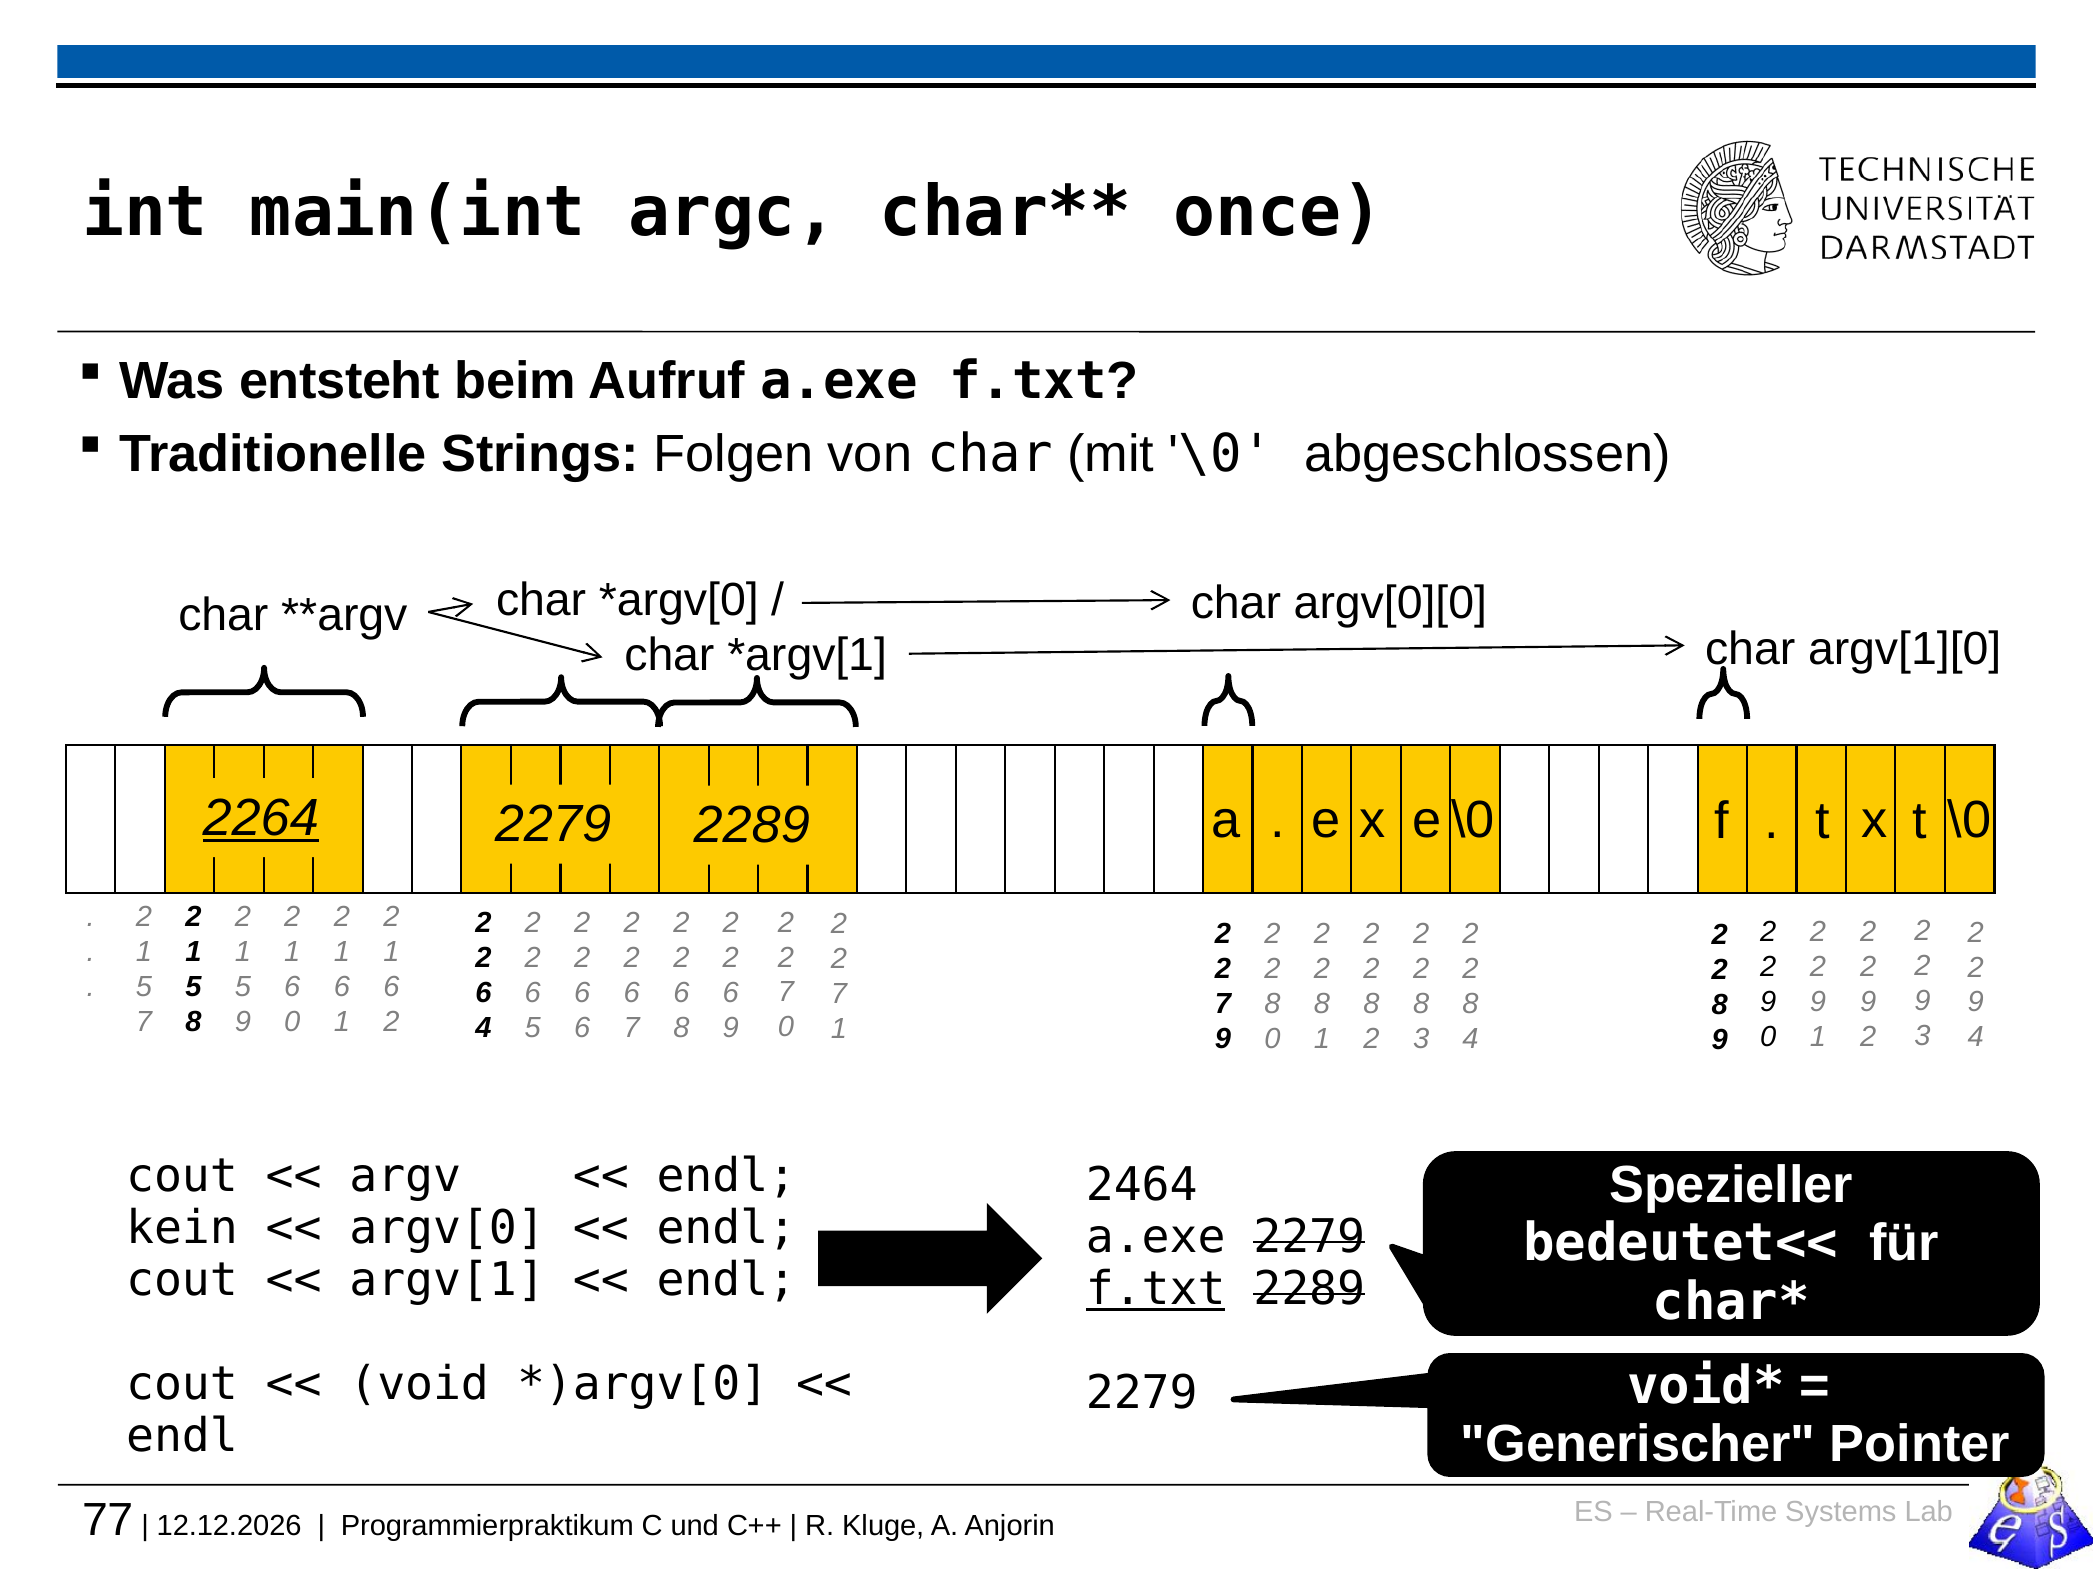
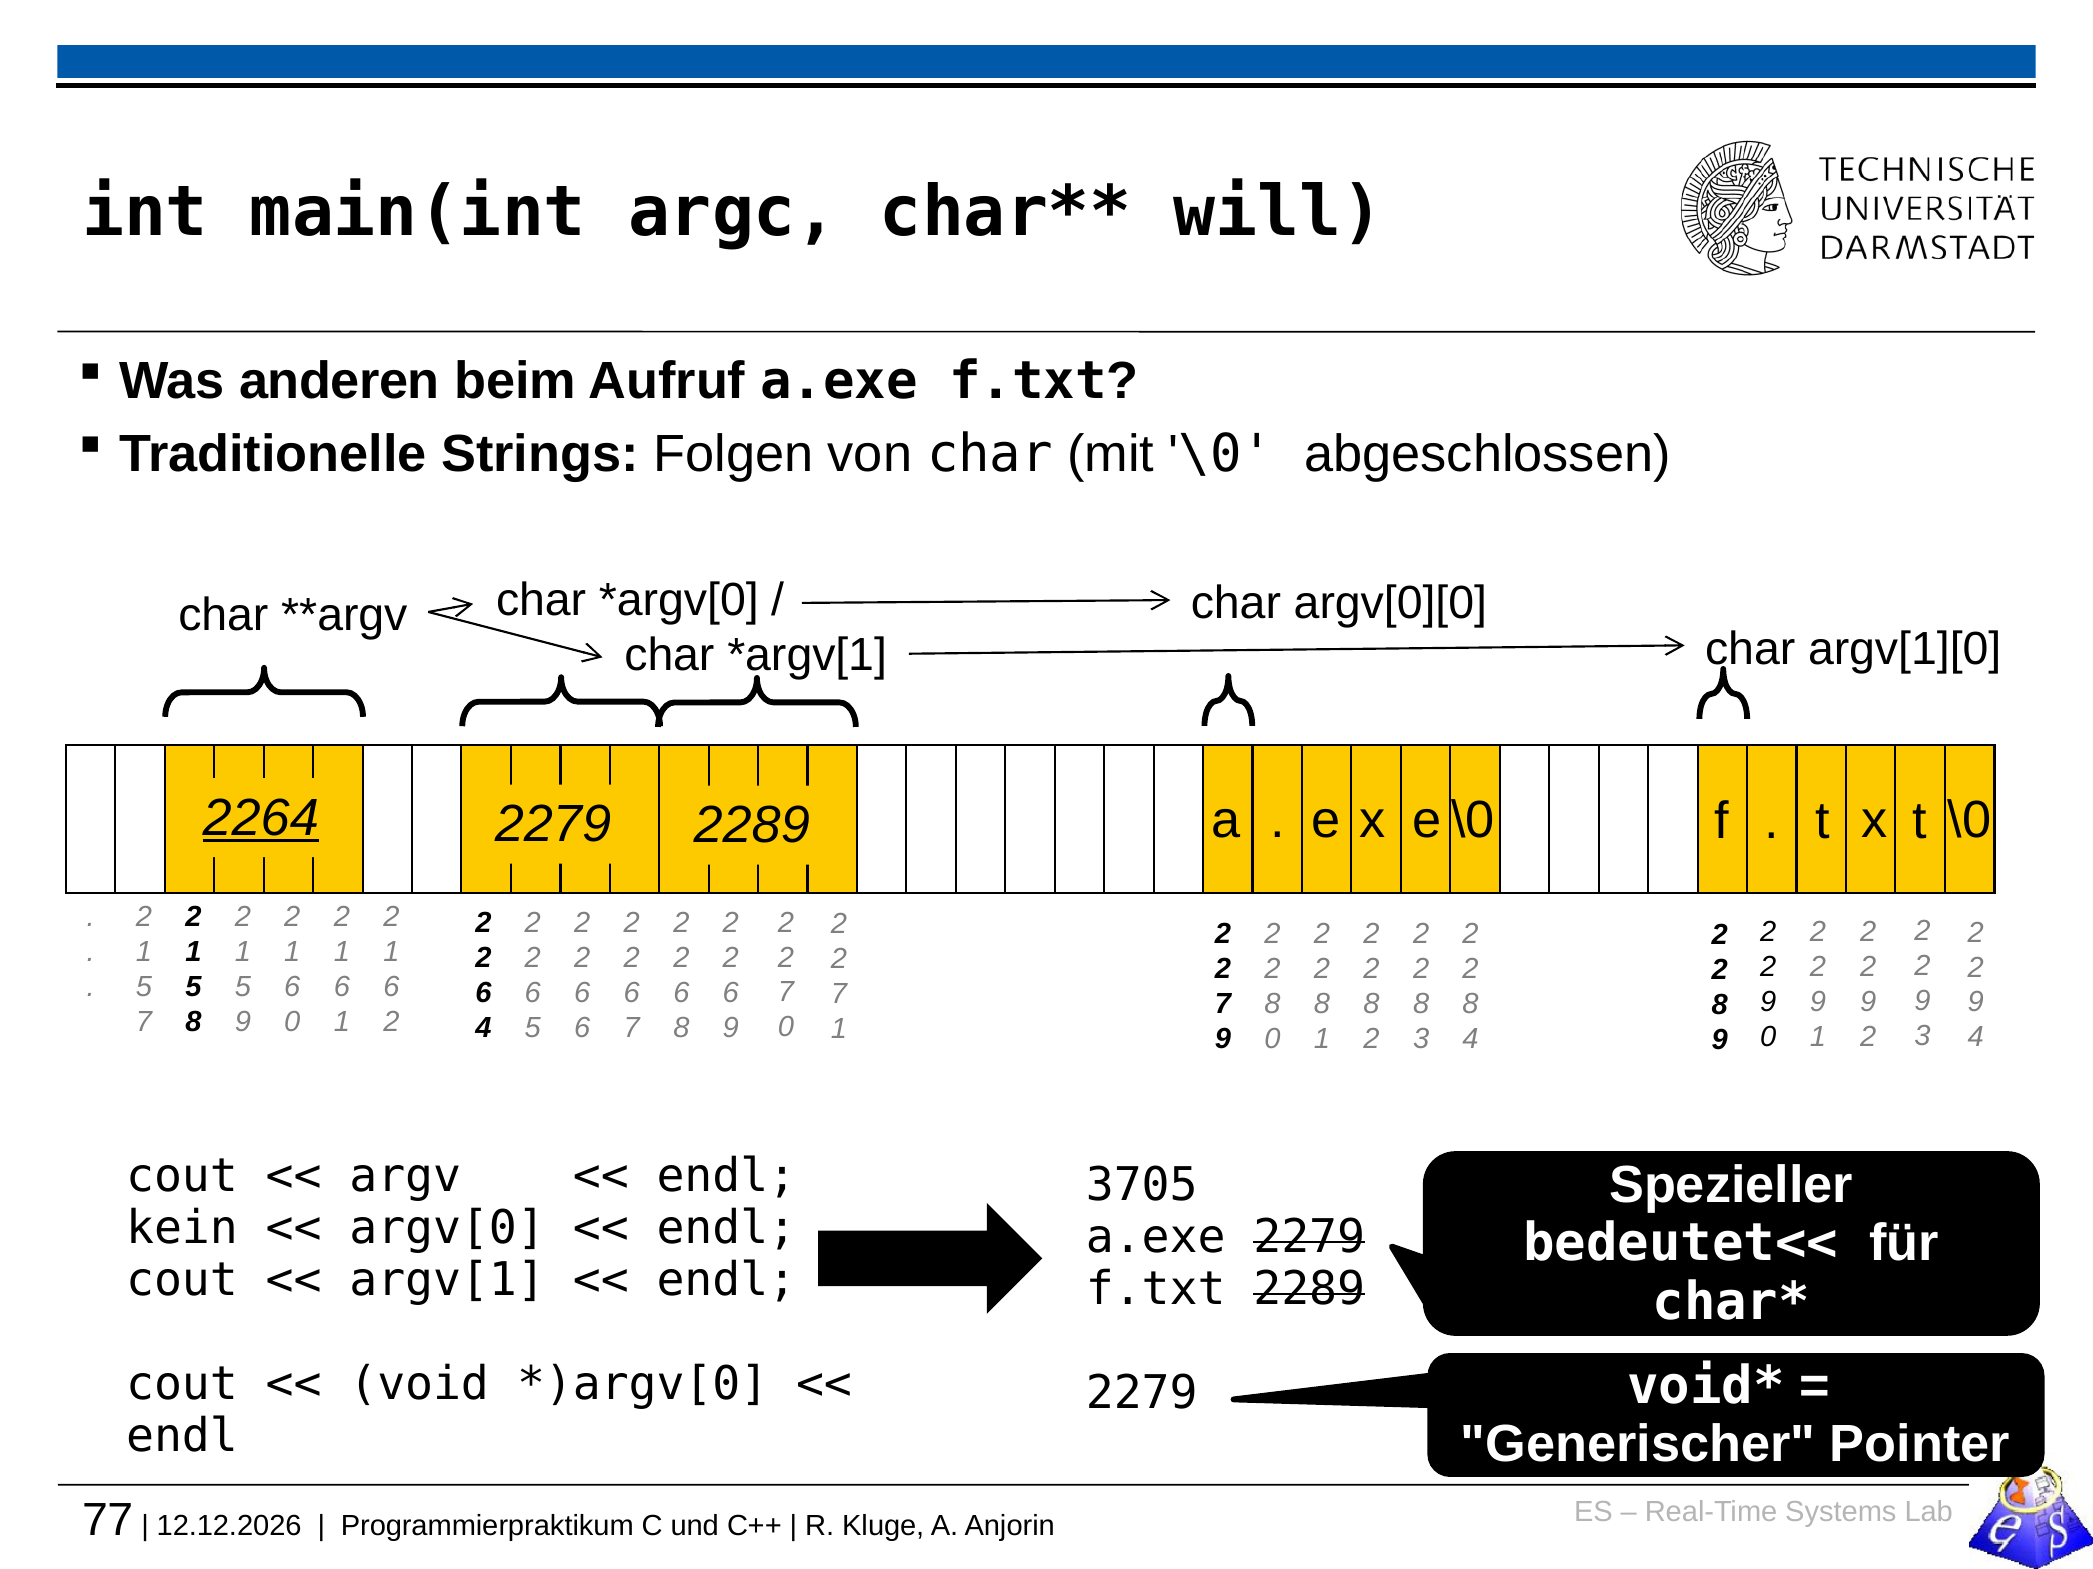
once: once -> will (1279, 213)
entsteht: entsteht -> anderen (339, 382)
2464: 2464 -> 3705 (1142, 1186)
f.txt underline: present -> none (1156, 1290)
